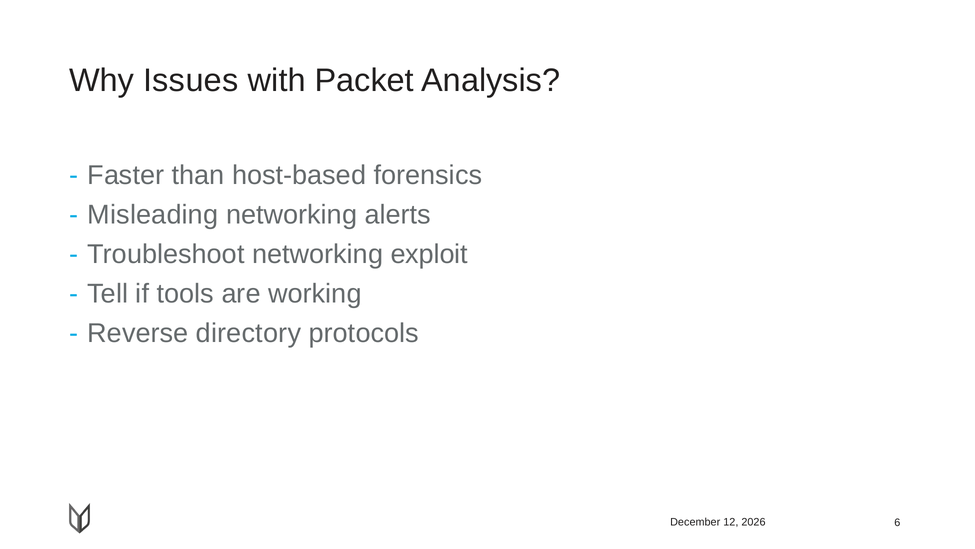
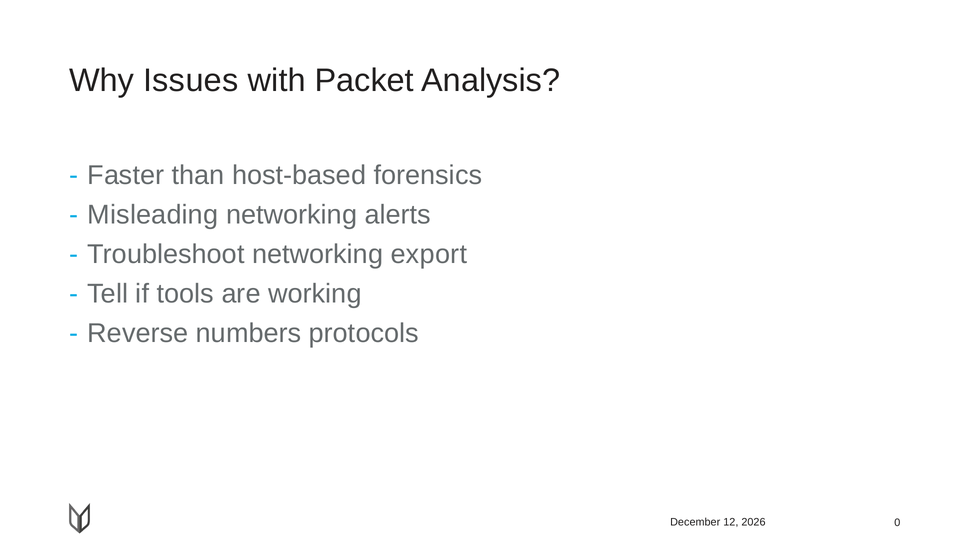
exploit: exploit -> export (429, 254)
directory: directory -> numbers (249, 333)
6: 6 -> 0 (897, 522)
